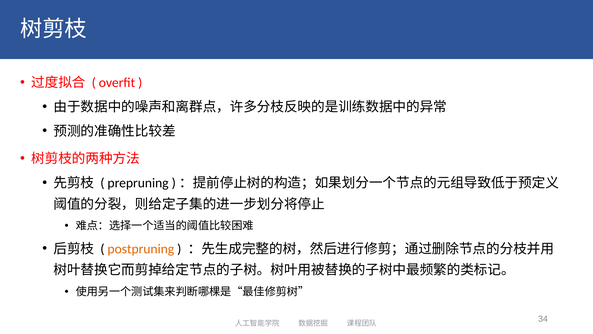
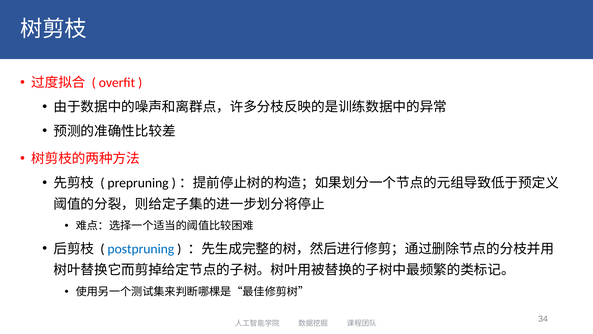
postpruning colour: orange -> blue (141, 249)
